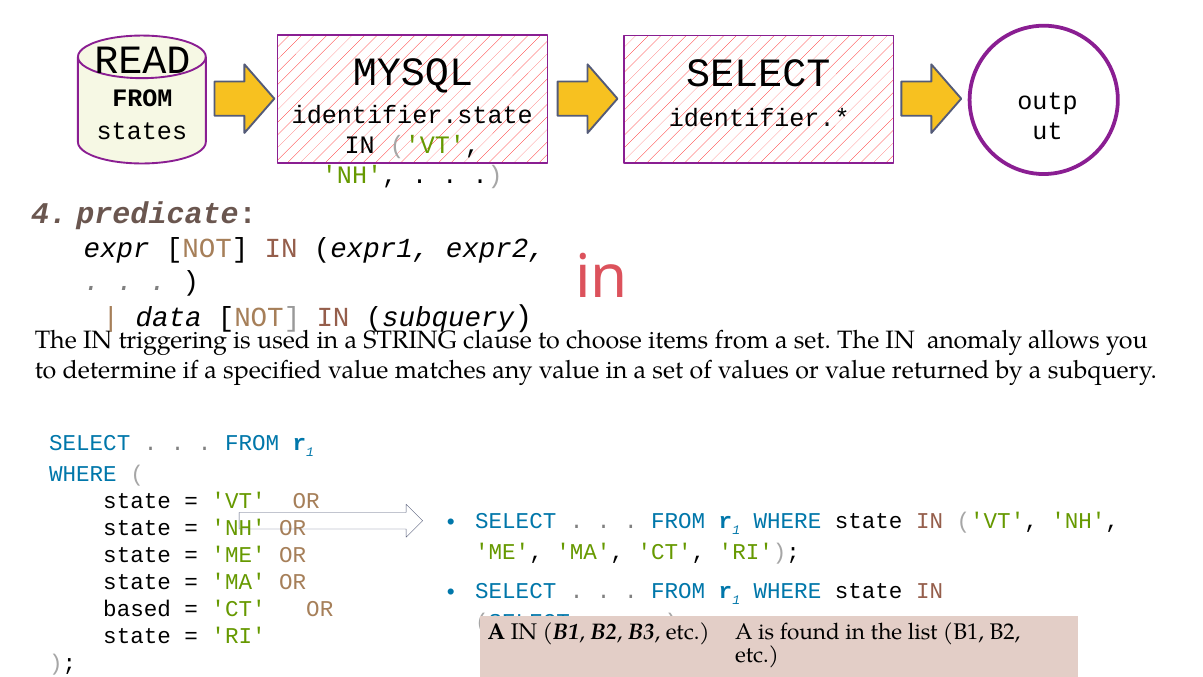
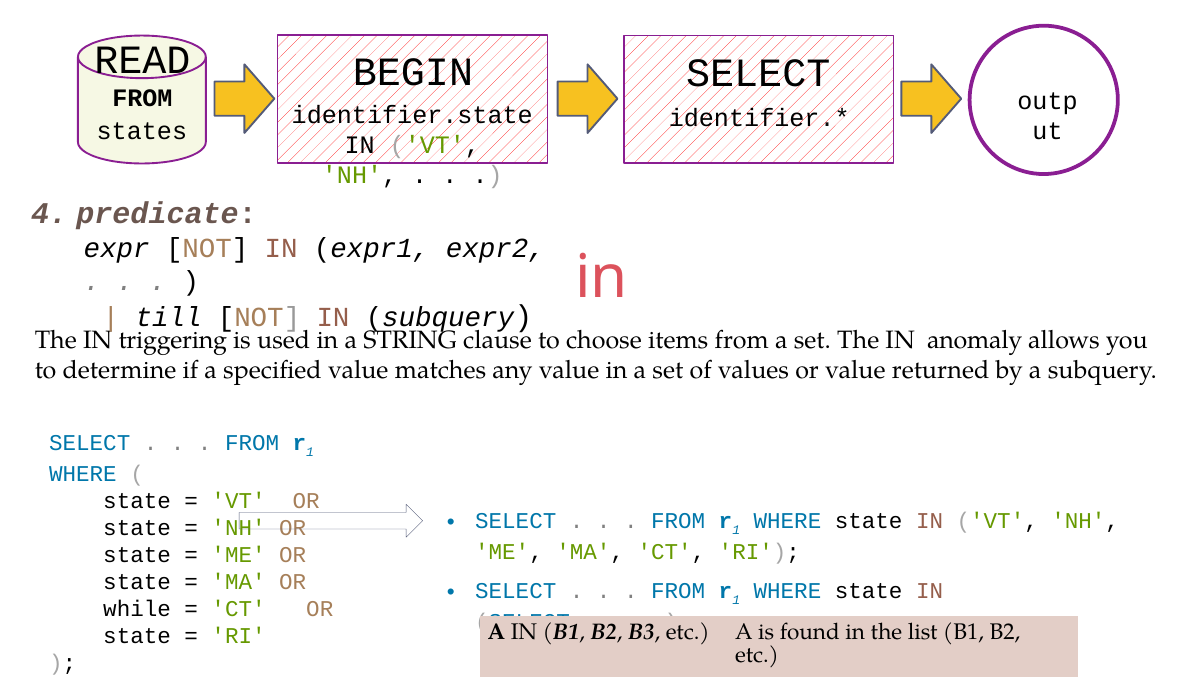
MYSQL: MYSQL -> BEGIN (413, 72)
data: data -> till (169, 317)
based: based -> while (137, 609)
